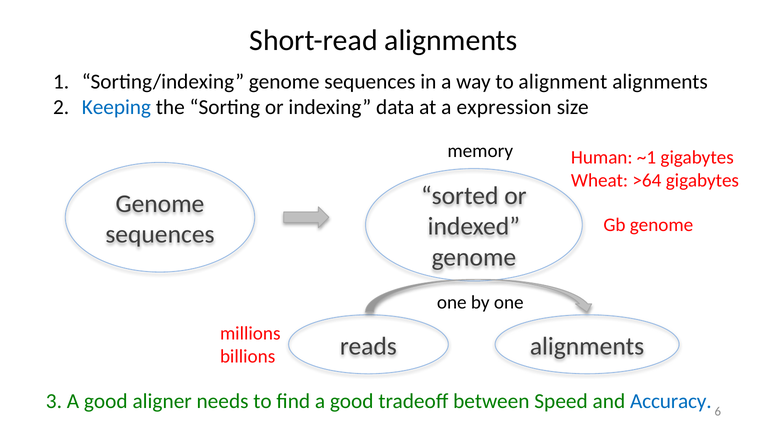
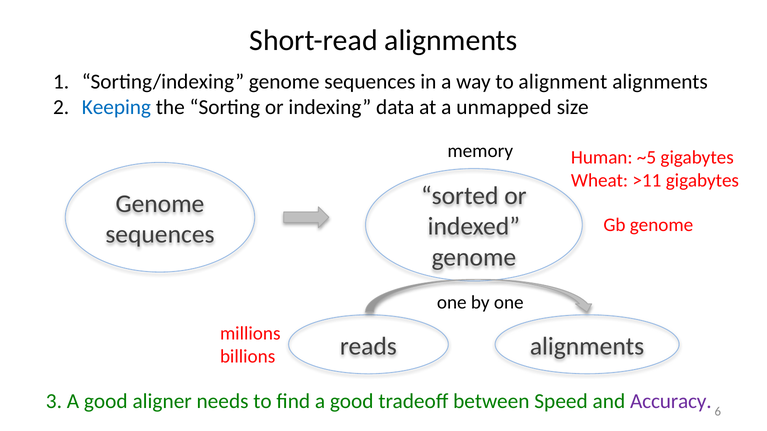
expression: expression -> unmapped (504, 107)
~1: ~1 -> ~5 (646, 157)
>64: >64 -> >11 (647, 180)
Accuracy colour: blue -> purple (671, 402)
